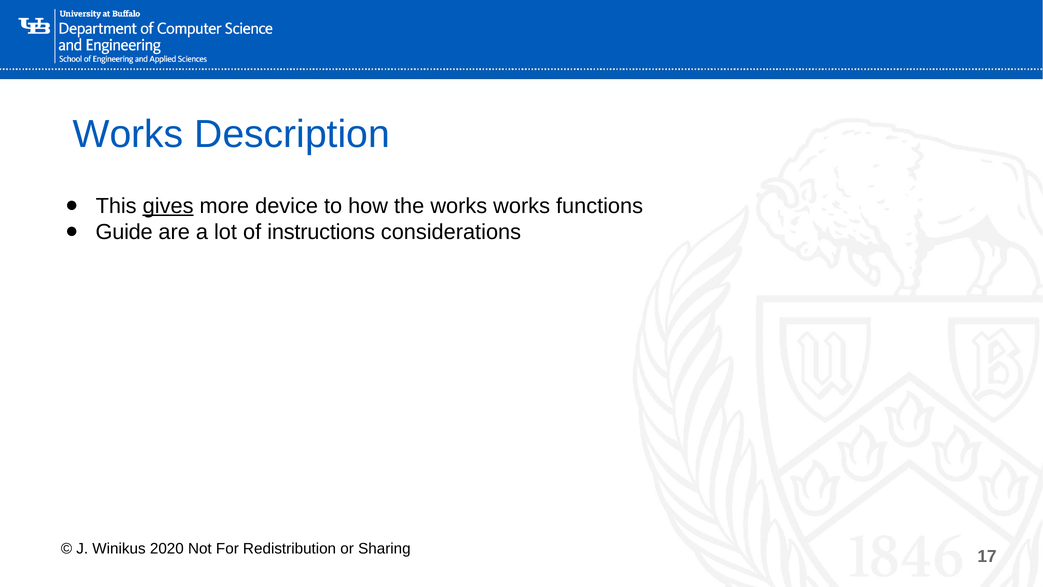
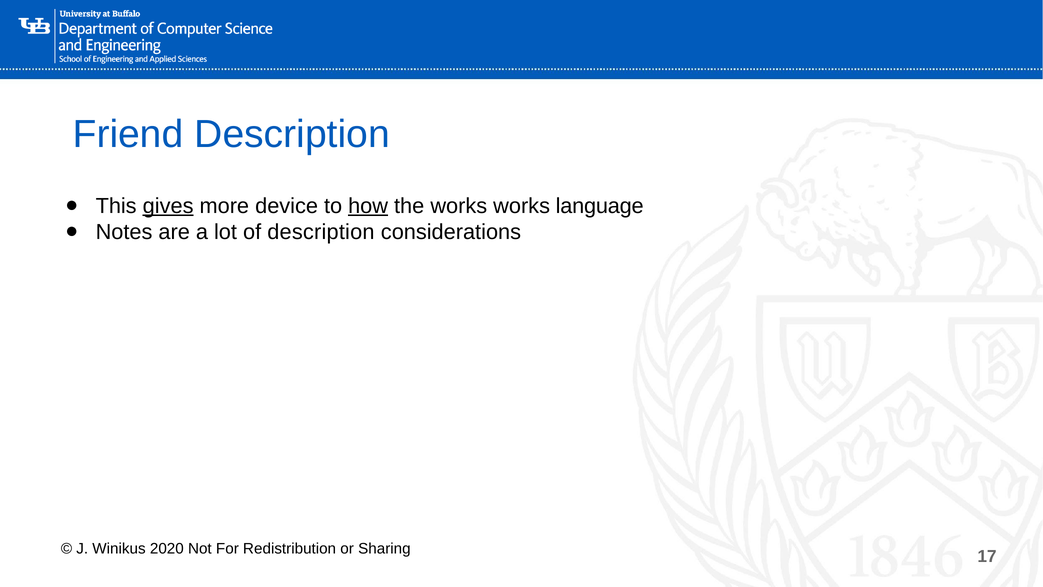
Works: Works -> Friend (128, 134)
how underline: none -> present (368, 206)
functions: functions -> language (600, 206)
Guide: Guide -> Notes (124, 232)
of instructions: instructions -> description (321, 232)
